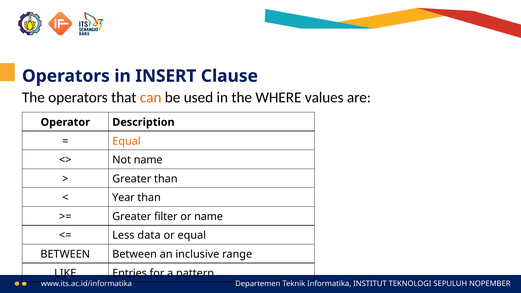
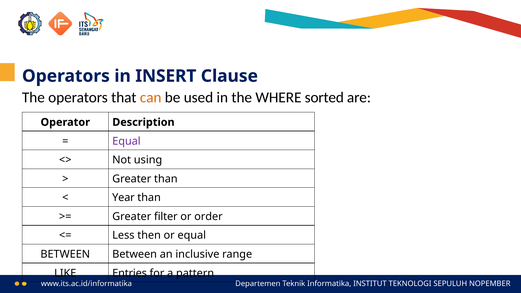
values: values -> sorted (324, 98)
Equal colour: orange -> purple (126, 141)
Not name: name -> using (148, 160)
or name: name -> order (208, 217)
data: data -> then (149, 235)
